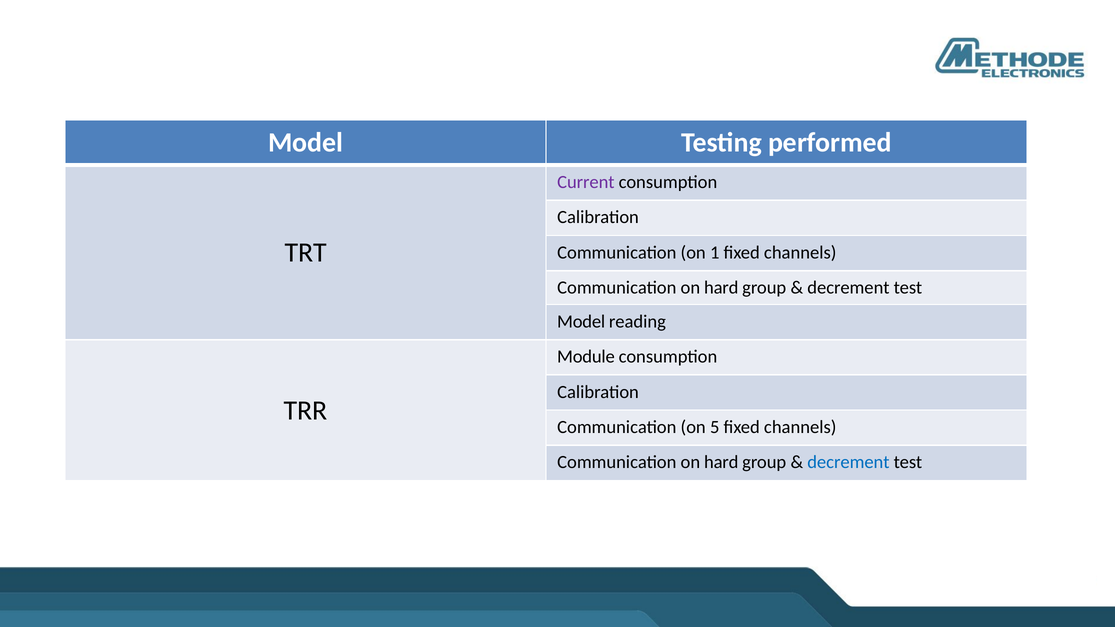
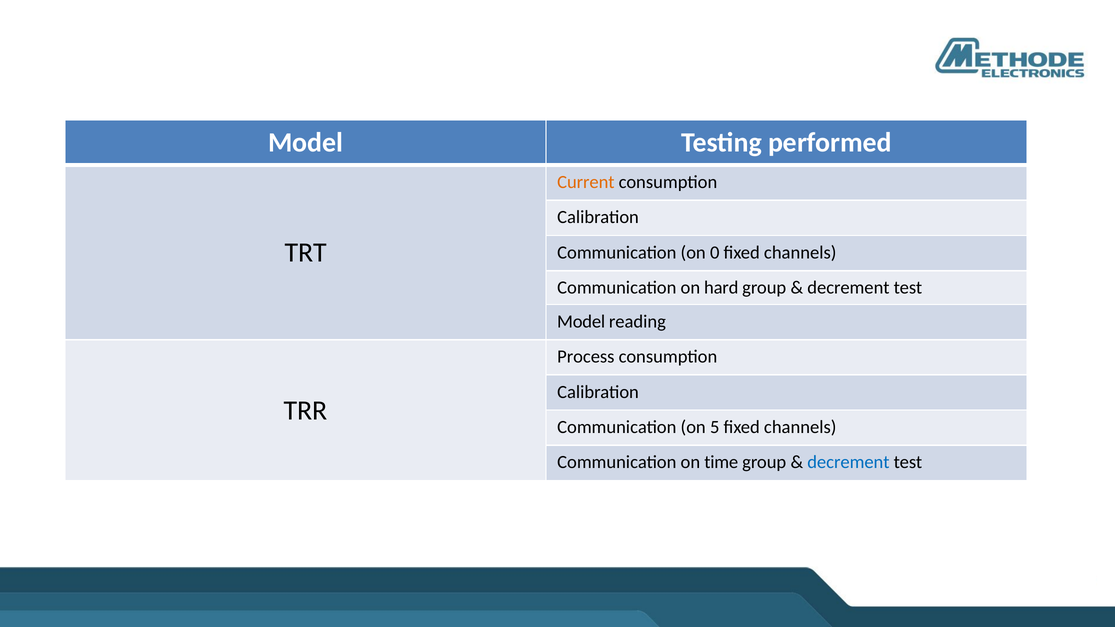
Current colour: purple -> orange (586, 182)
1: 1 -> 0 (715, 253)
Module: Module -> Process (586, 357)
hard: hard -> time (721, 462)
